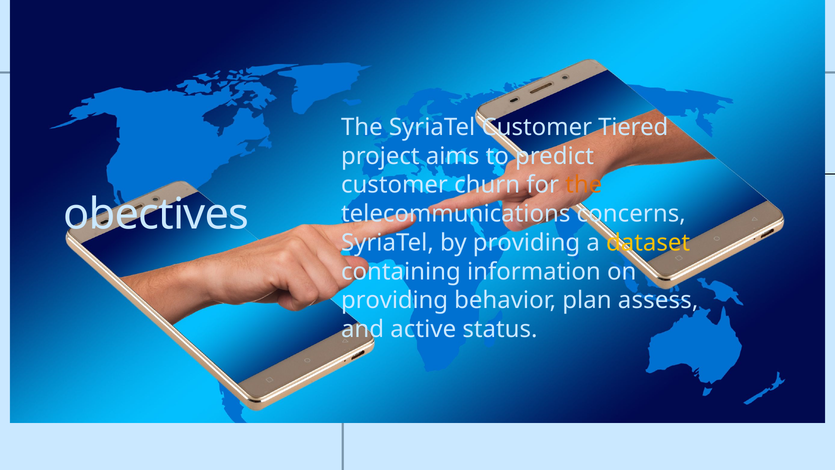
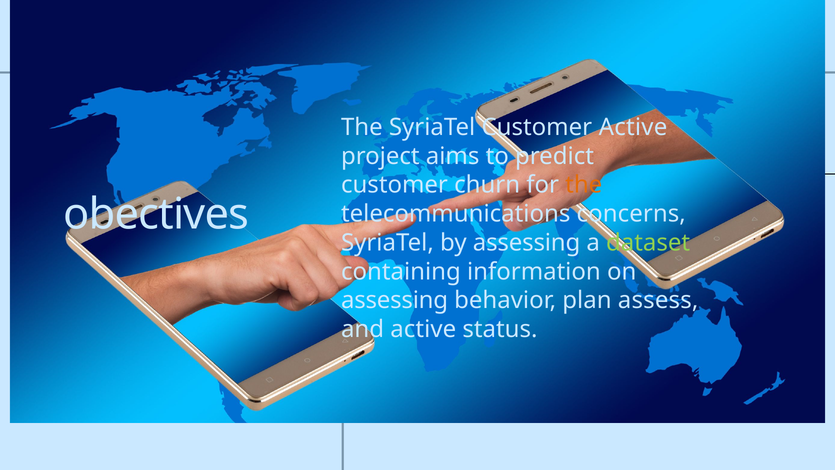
Customer Tiered: Tiered -> Active (633, 127)
by providing: providing -> assessing (527, 243)
dataset colour: yellow -> light green (648, 243)
providing: providing -> assessing (395, 300)
